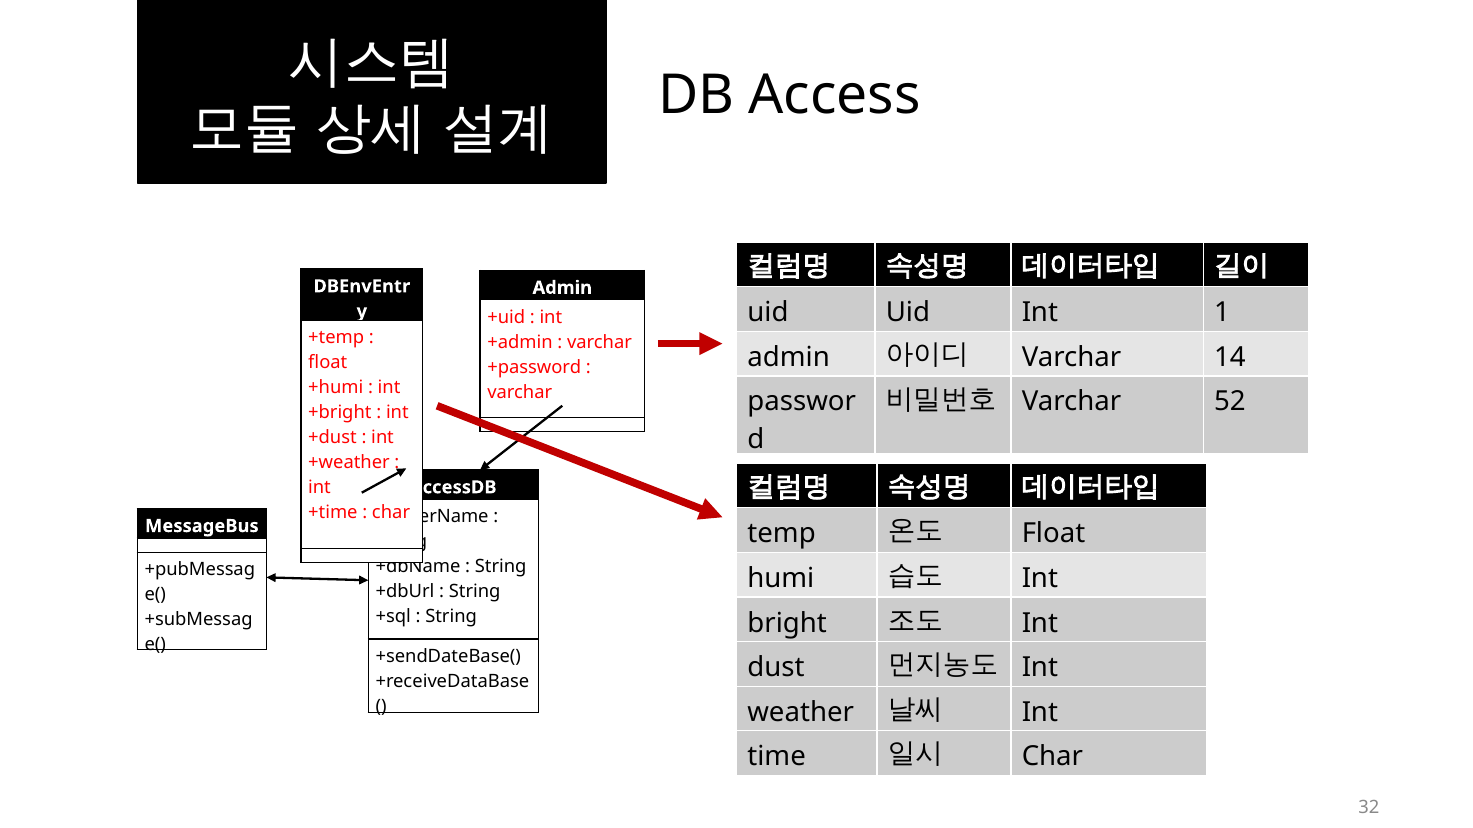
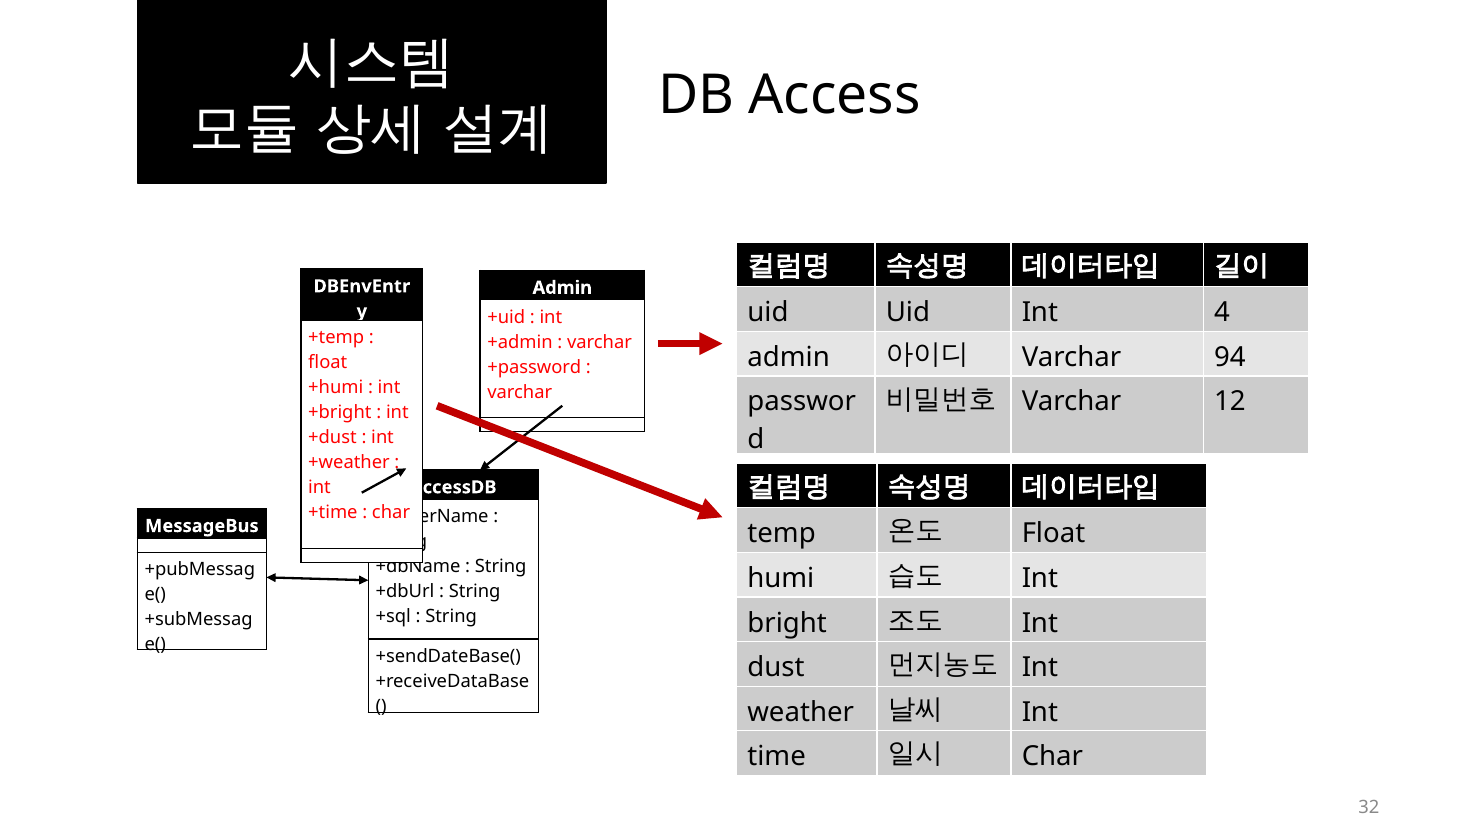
1: 1 -> 4 (1222, 313)
14: 14 -> 94 (1230, 358)
52: 52 -> 12 (1230, 402)
